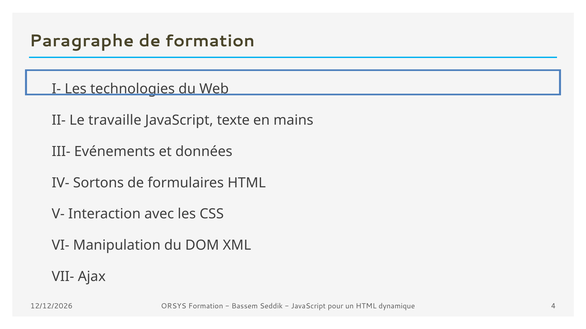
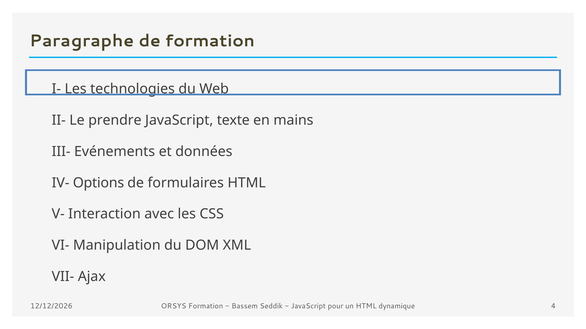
travaille: travaille -> prendre (115, 120)
Sortons: Sortons -> Options (98, 183)
